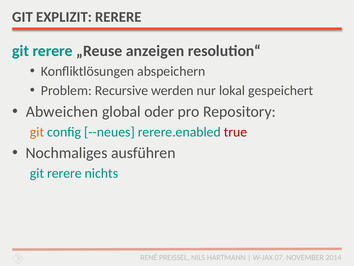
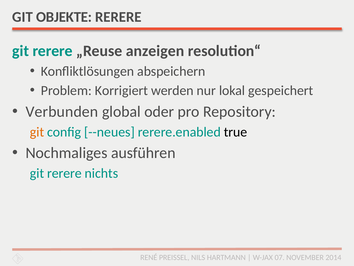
EXPLIZIT: EXPLIZIT -> OBJEKTE (64, 17)
Recursive: Recursive -> Korrigiert (121, 90)
Abweichen: Abweichen -> Verbunden (62, 111)
true colour: red -> black (236, 132)
